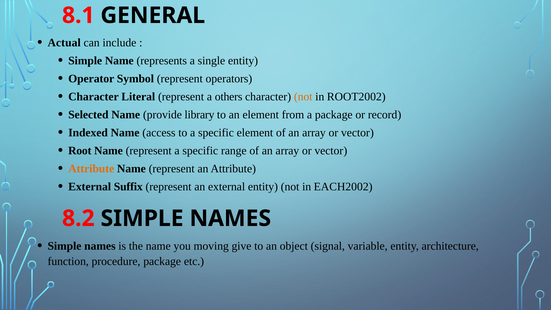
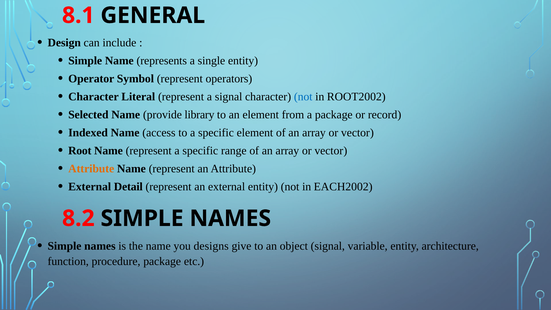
Actual: Actual -> Design (64, 43)
a others: others -> signal (229, 97)
not colour: orange -> blue (303, 97)
Suffix: Suffix -> Detail (128, 187)
moving: moving -> designs (211, 246)
